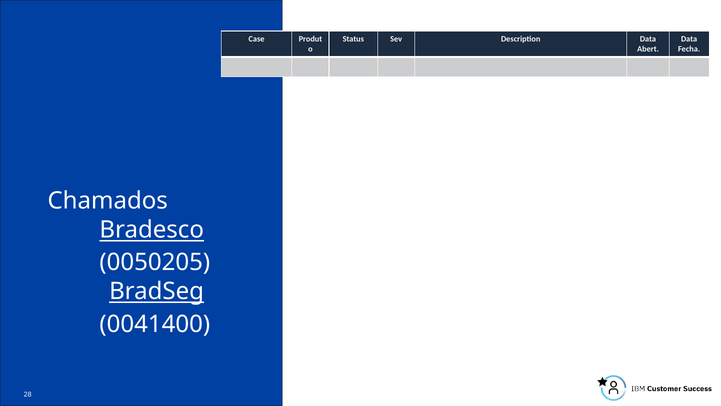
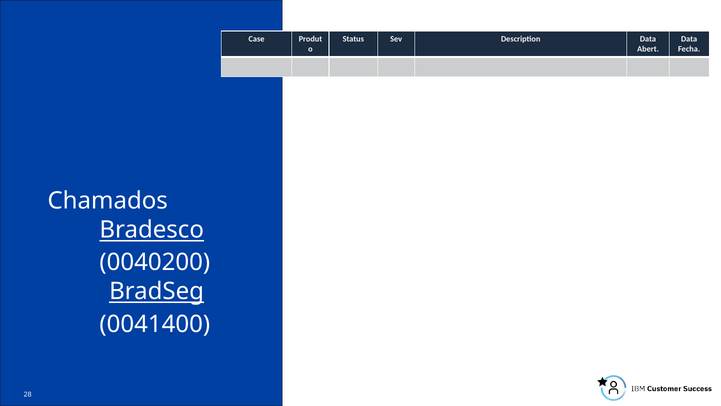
0050205: 0050205 -> 0040200 (155, 262)
